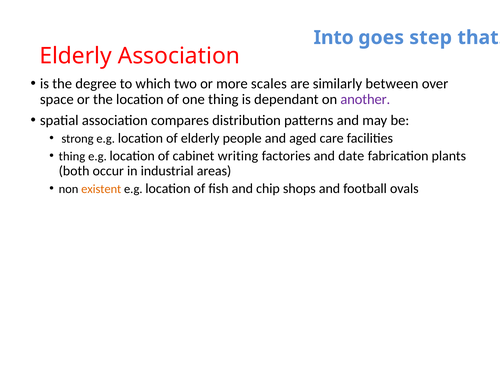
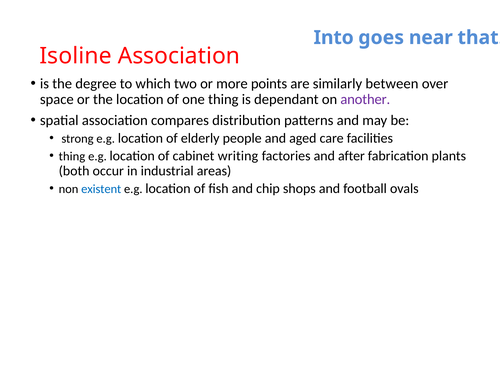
step: step -> near (431, 38)
Elderly: Elderly -> Isoline (75, 56)
scales: scales -> points (269, 84)
date: date -> after (351, 156)
existent colour: orange -> blue (101, 189)
